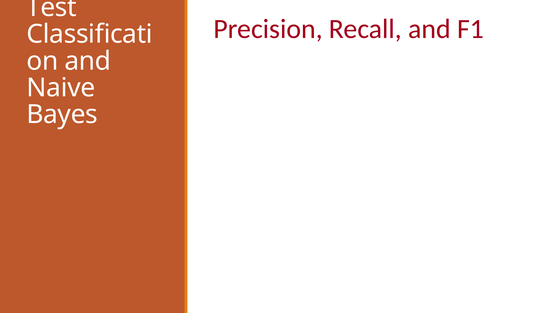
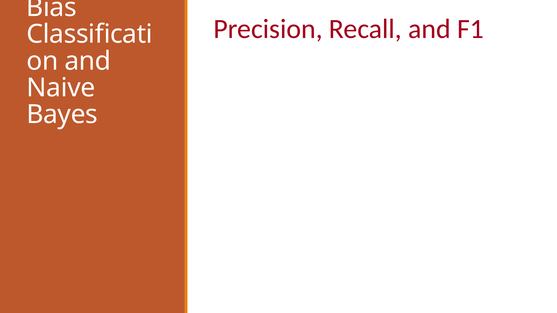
Test: Test -> Bias (51, 7)
